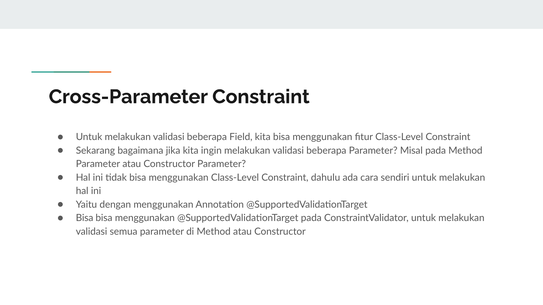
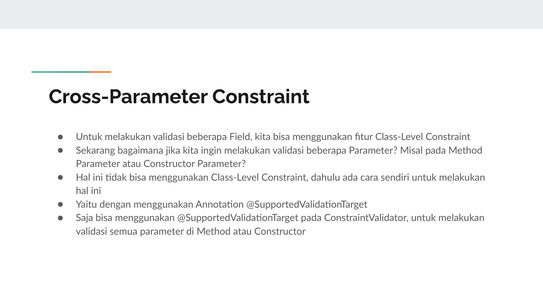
Bisa: Bisa -> Saja (85, 218)
